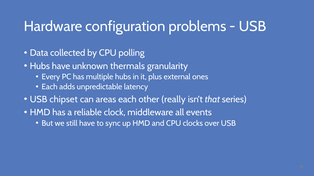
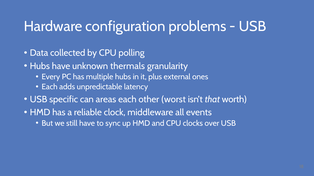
chipset: chipset -> specific (64, 100)
really: really -> worst (173, 100)
series: series -> worth (234, 100)
